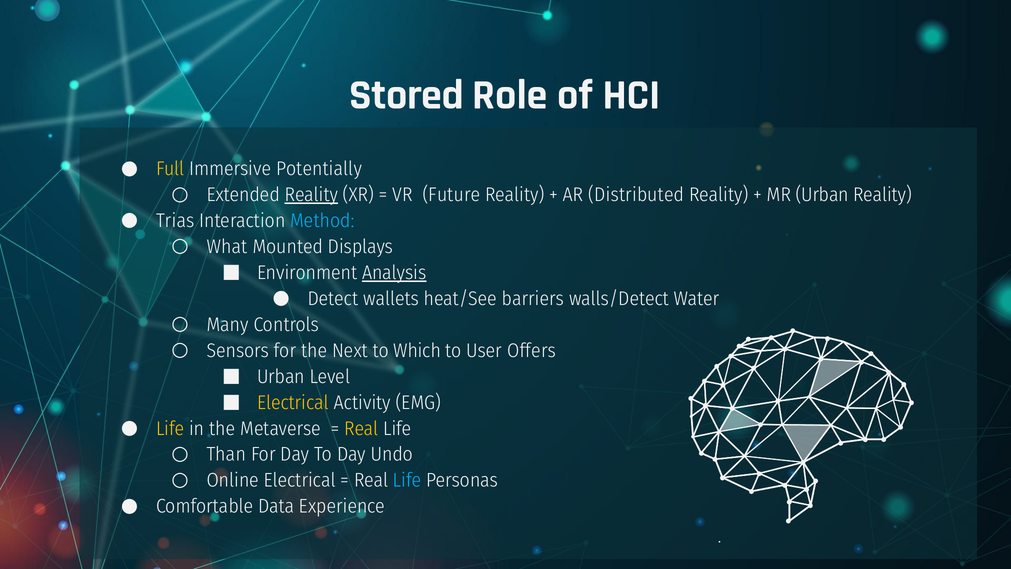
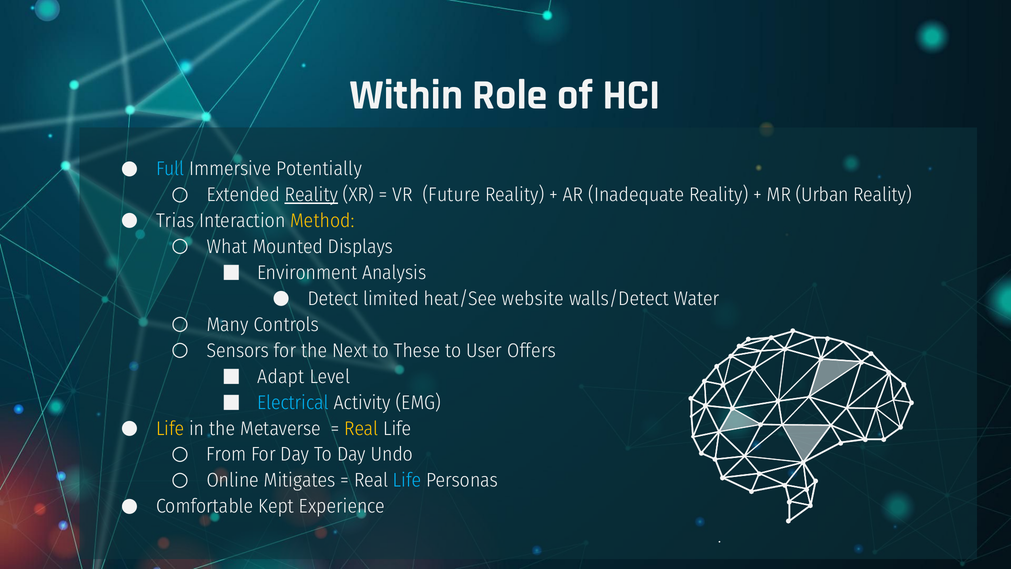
Stored: Stored -> Within (406, 95)
Full colour: yellow -> light blue (170, 169)
Distributed: Distributed -> Inadequate (636, 195)
Method colour: light blue -> yellow (322, 221)
Analysis underline: present -> none (394, 273)
wallets: wallets -> limited (391, 299)
barriers: barriers -> website (533, 299)
Which: Which -> These (417, 350)
Urban: Urban -> Adapt (281, 376)
Electrical colour: yellow -> light blue (293, 402)
Than: Than -> From (226, 454)
Online Electrical: Electrical -> Mitigates (300, 480)
Data: Data -> Kept (276, 506)
